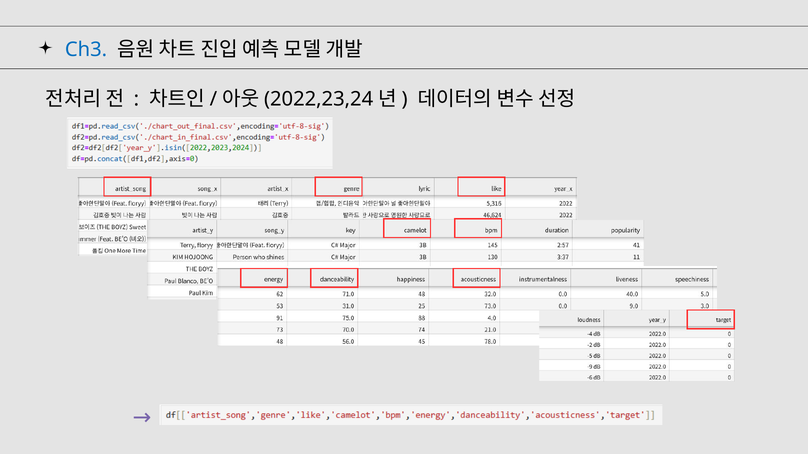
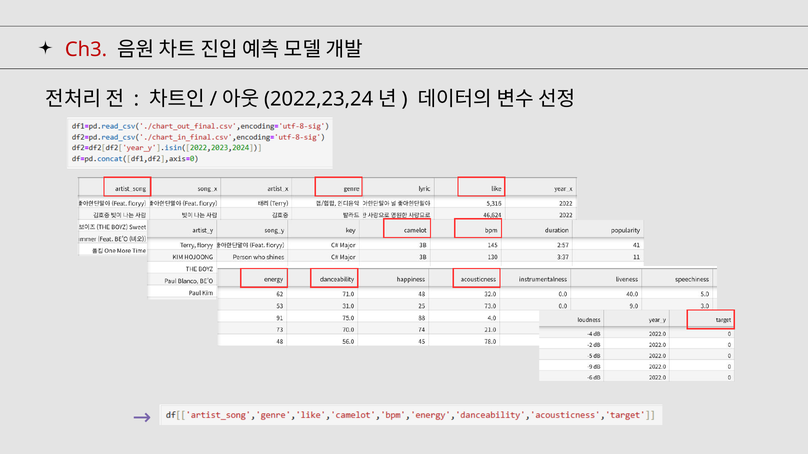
Ch3 colour: blue -> red (86, 50)
